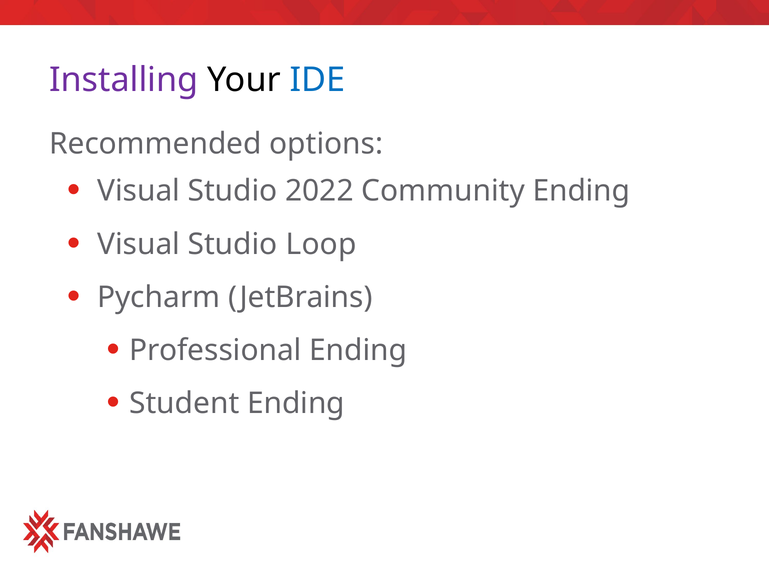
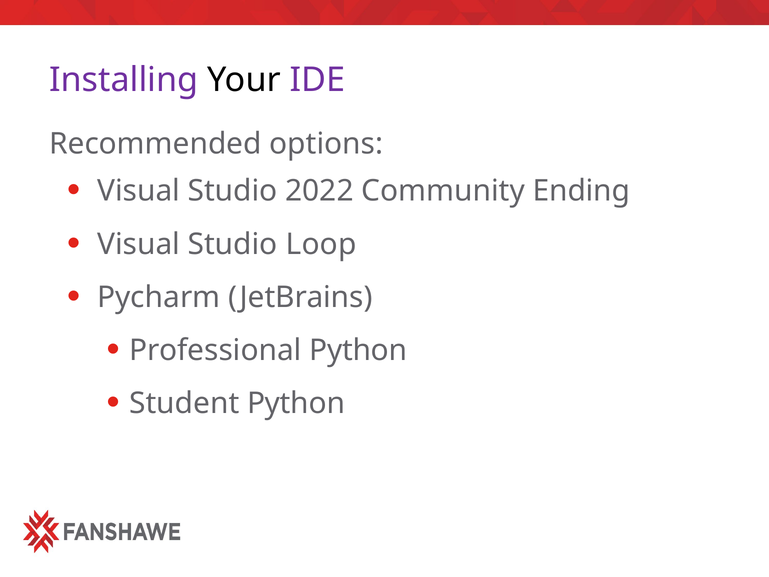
IDE colour: blue -> purple (318, 80)
Professional Ending: Ending -> Python (358, 350)
Student Ending: Ending -> Python (296, 403)
